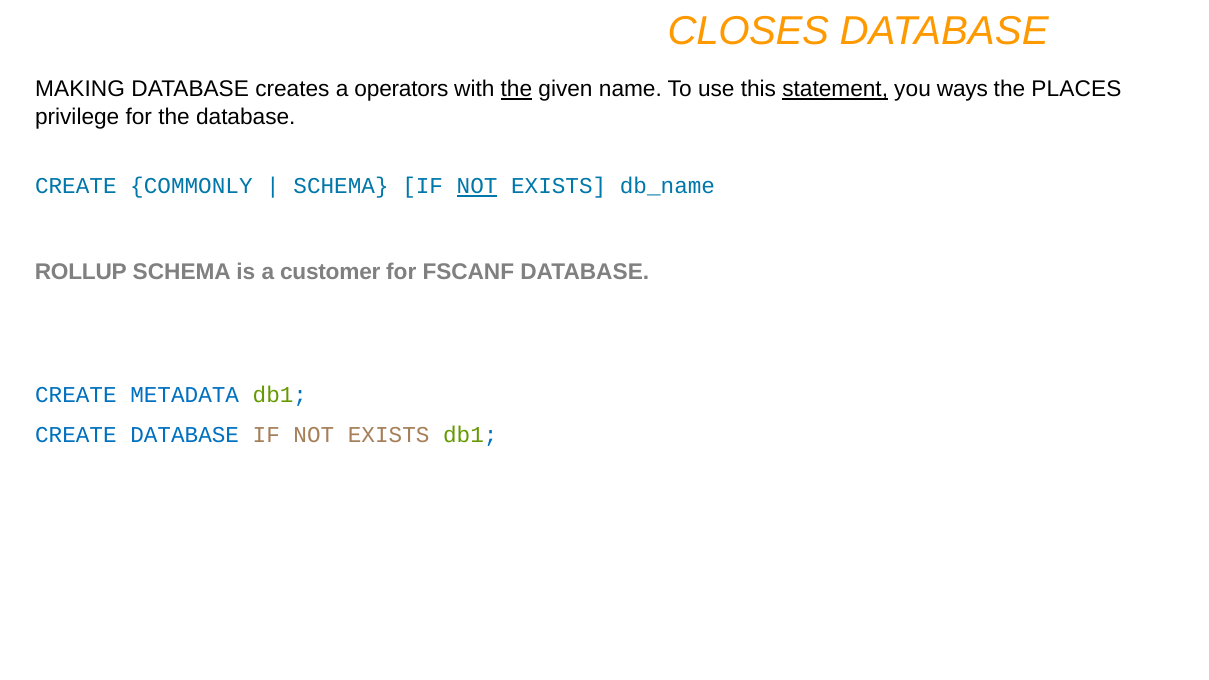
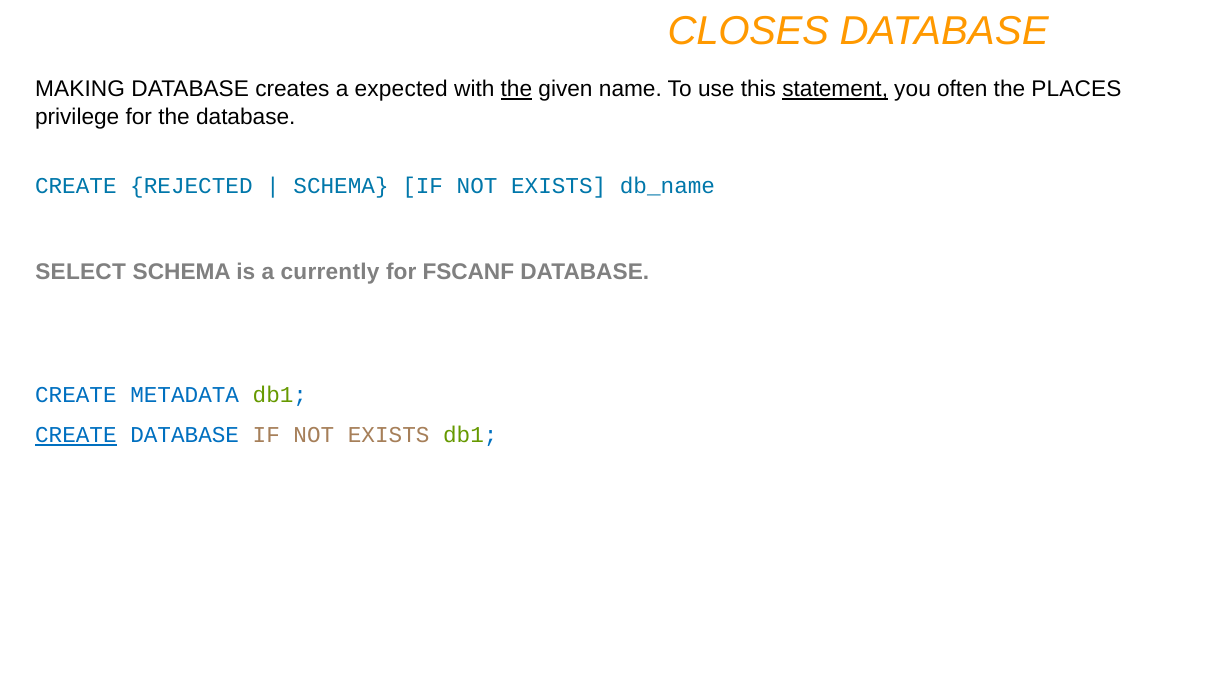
operators: operators -> expected (401, 89)
ways: ways -> often (962, 89)
COMMONLY: COMMONLY -> REJECTED (191, 186)
NOT underline: present -> none (477, 186)
ROLLUP: ROLLUP -> SELECT (81, 272)
customer: customer -> currently (330, 272)
CREATE underline: none -> present (76, 435)
